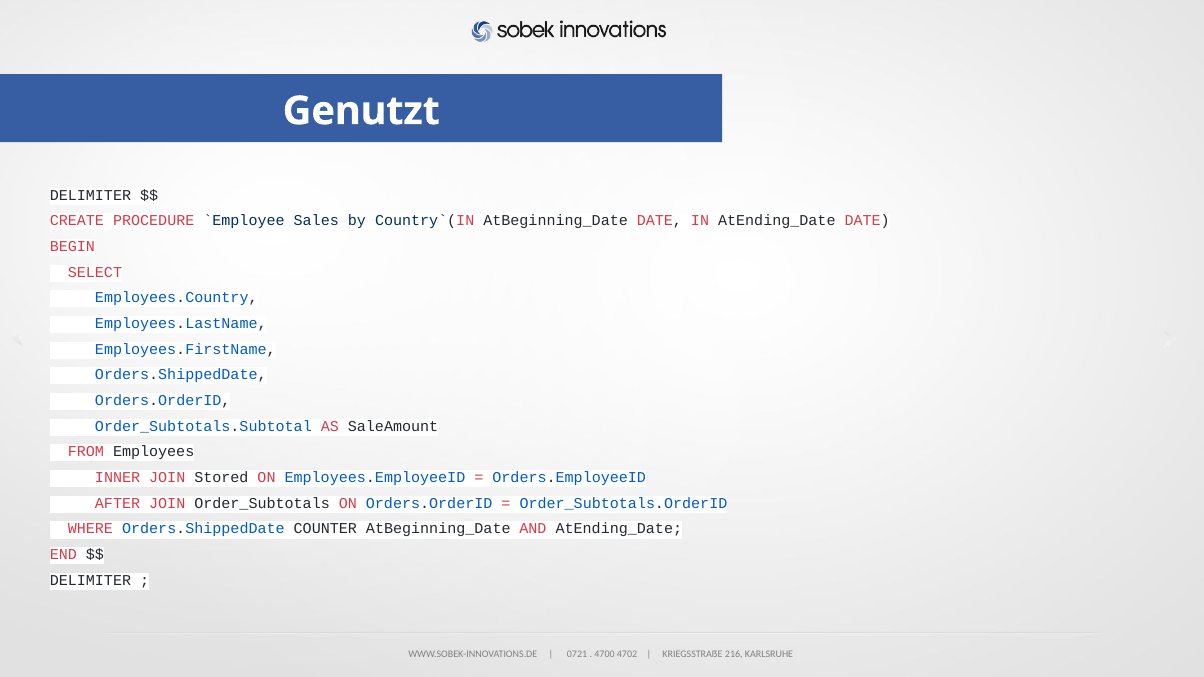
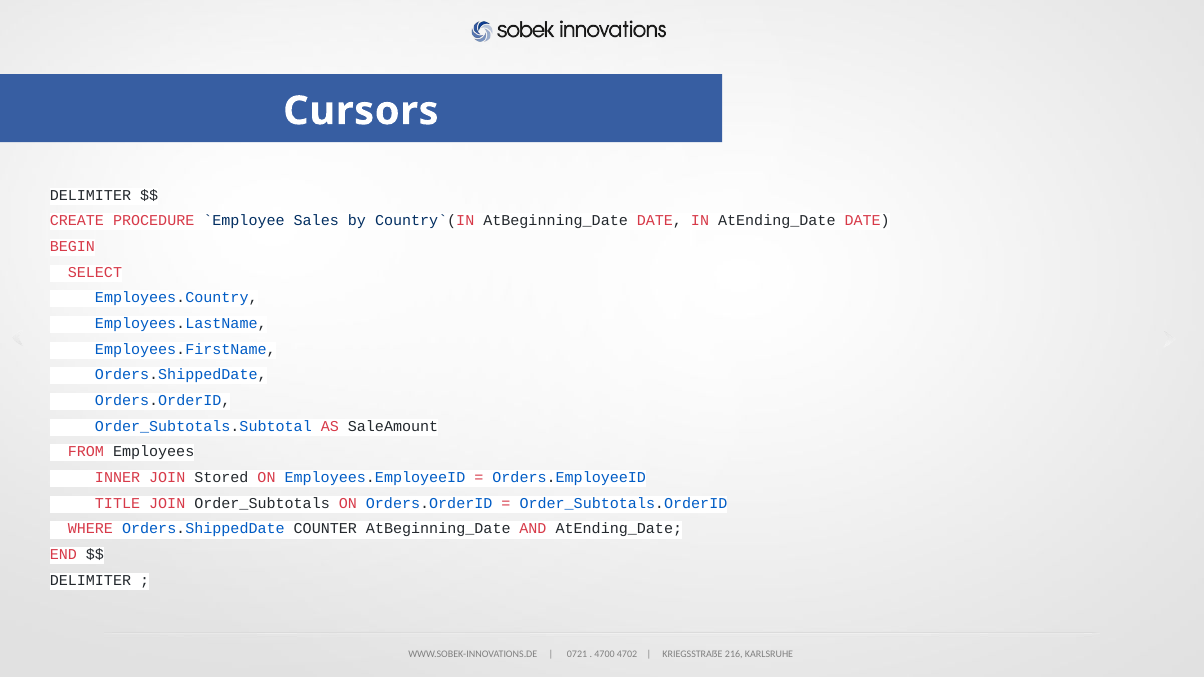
Genutzt: Genutzt -> Cursors (361, 111)
AFTER: AFTER -> TITLE (118, 504)
